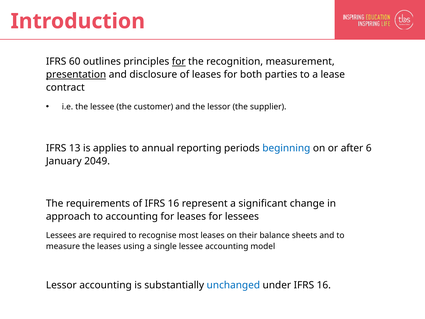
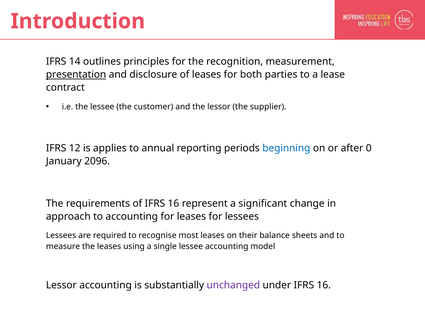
60: 60 -> 14 (75, 62)
for underline: present -> none (179, 62)
13: 13 -> 12 (75, 148)
6: 6 -> 0 (369, 148)
2049: 2049 -> 2096 (97, 161)
unchanged colour: blue -> purple (233, 285)
